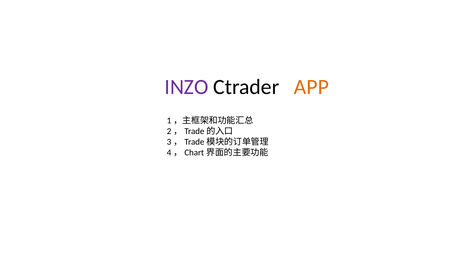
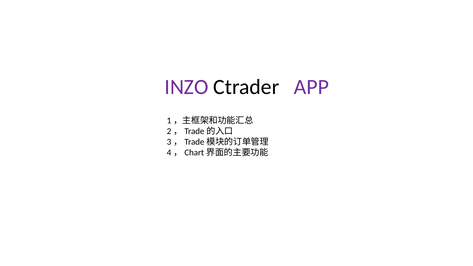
APP colour: orange -> purple (311, 87)
